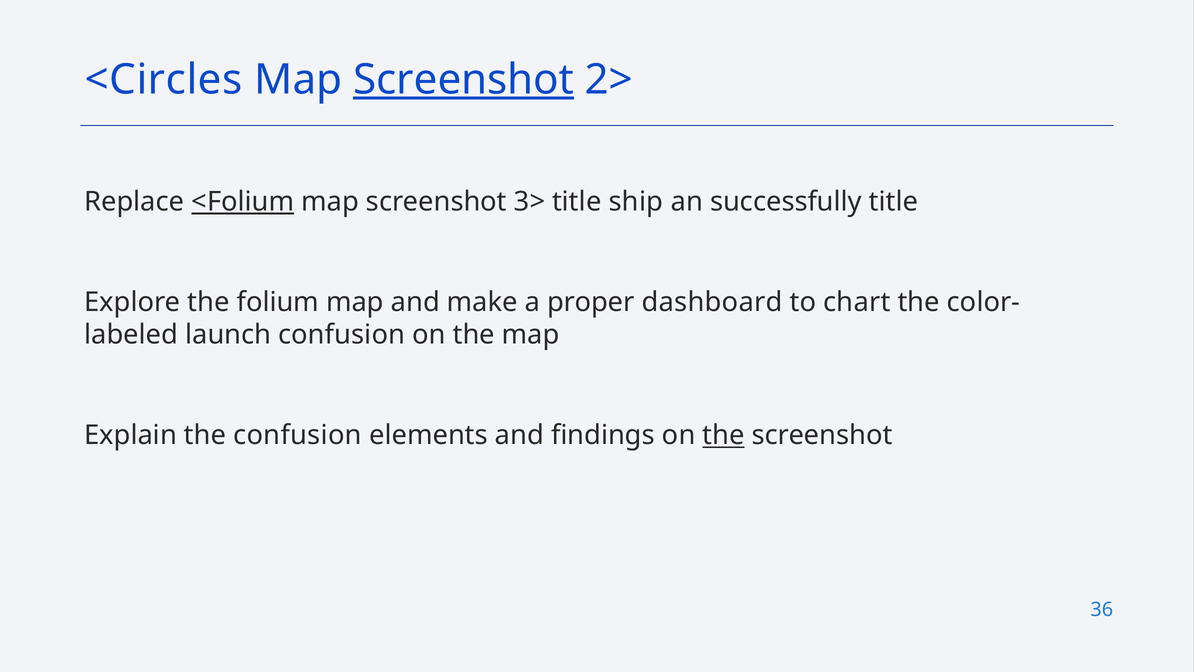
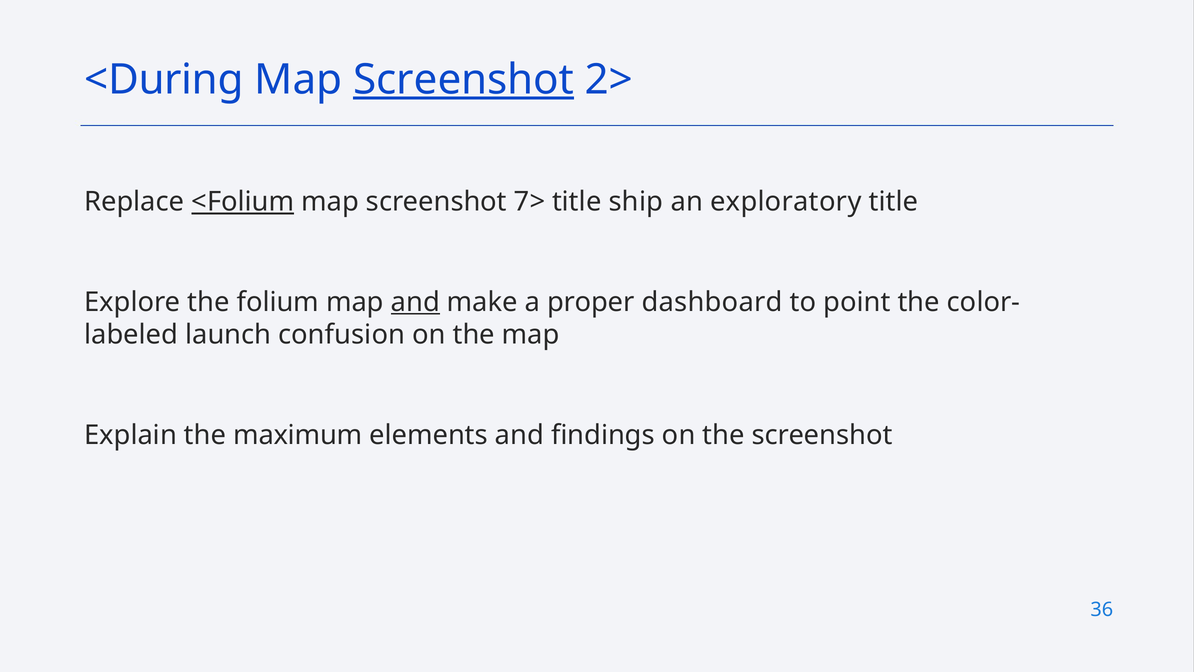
<Circles: <Circles -> <During (164, 80)
3>: 3> -> 7> (530, 202)
successfully: successfully -> exploratory (786, 202)
and underline: none -> present (415, 302)
chart: chart -> point (857, 302)
the confusion: confusion -> maximum (298, 435)
the underline: present -> none (723, 435)
